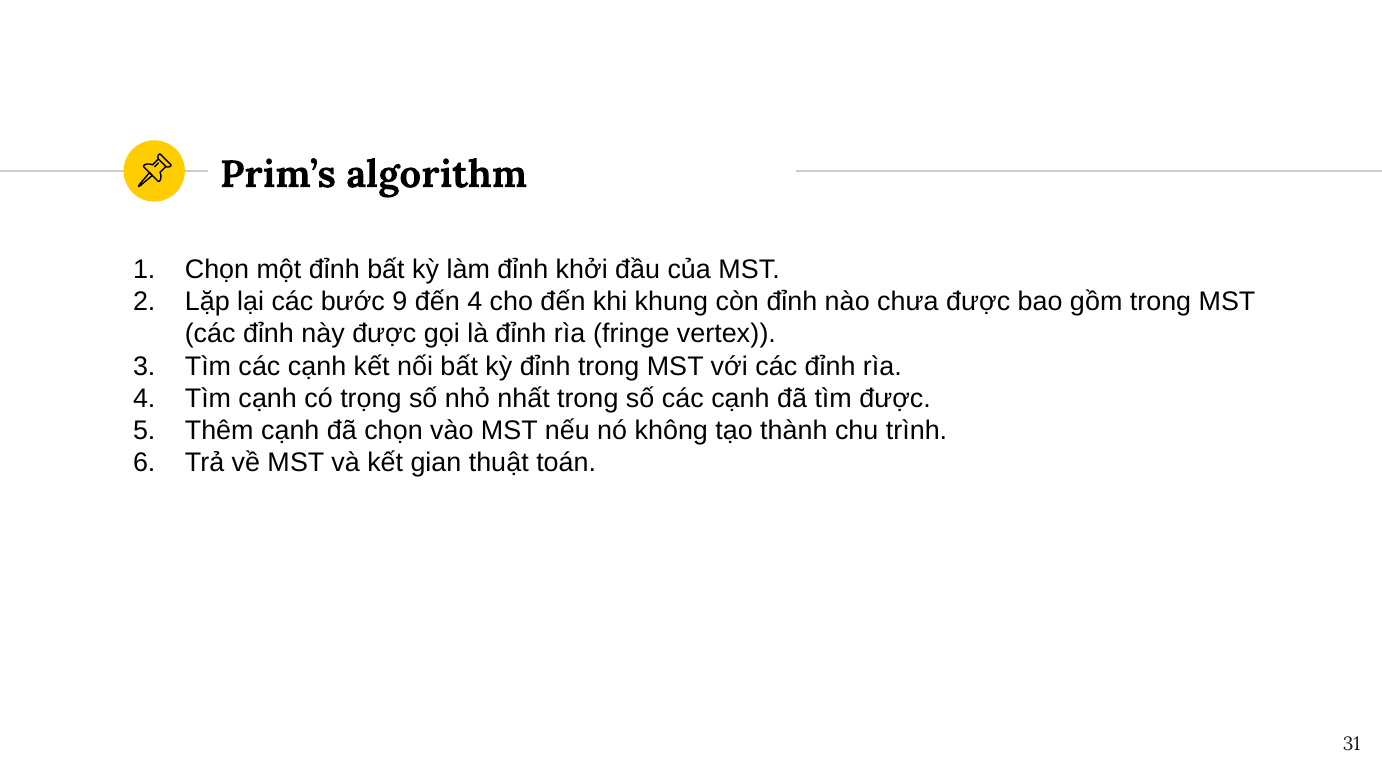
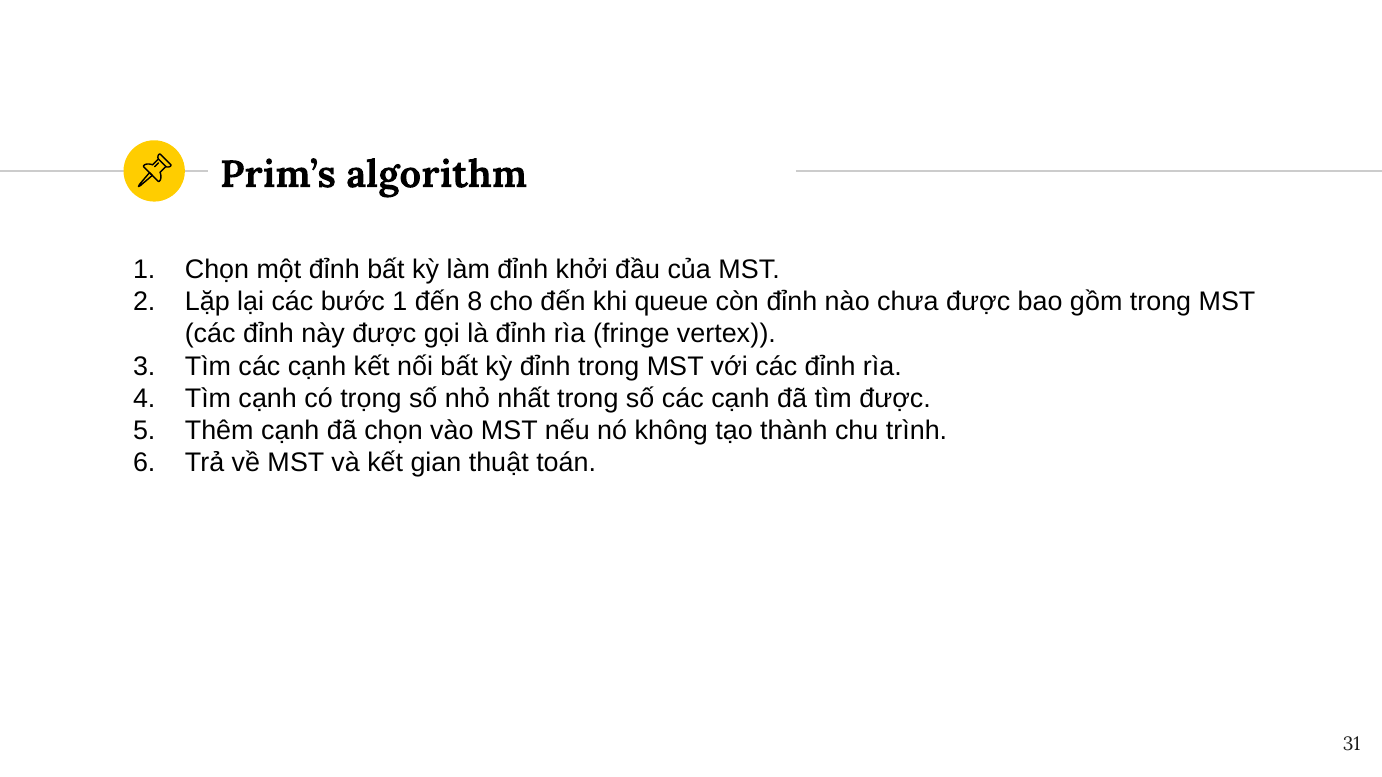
bước 9: 9 -> 1 (400, 302)
đến 4: 4 -> 8 (475, 302)
khung: khung -> queue (672, 302)
